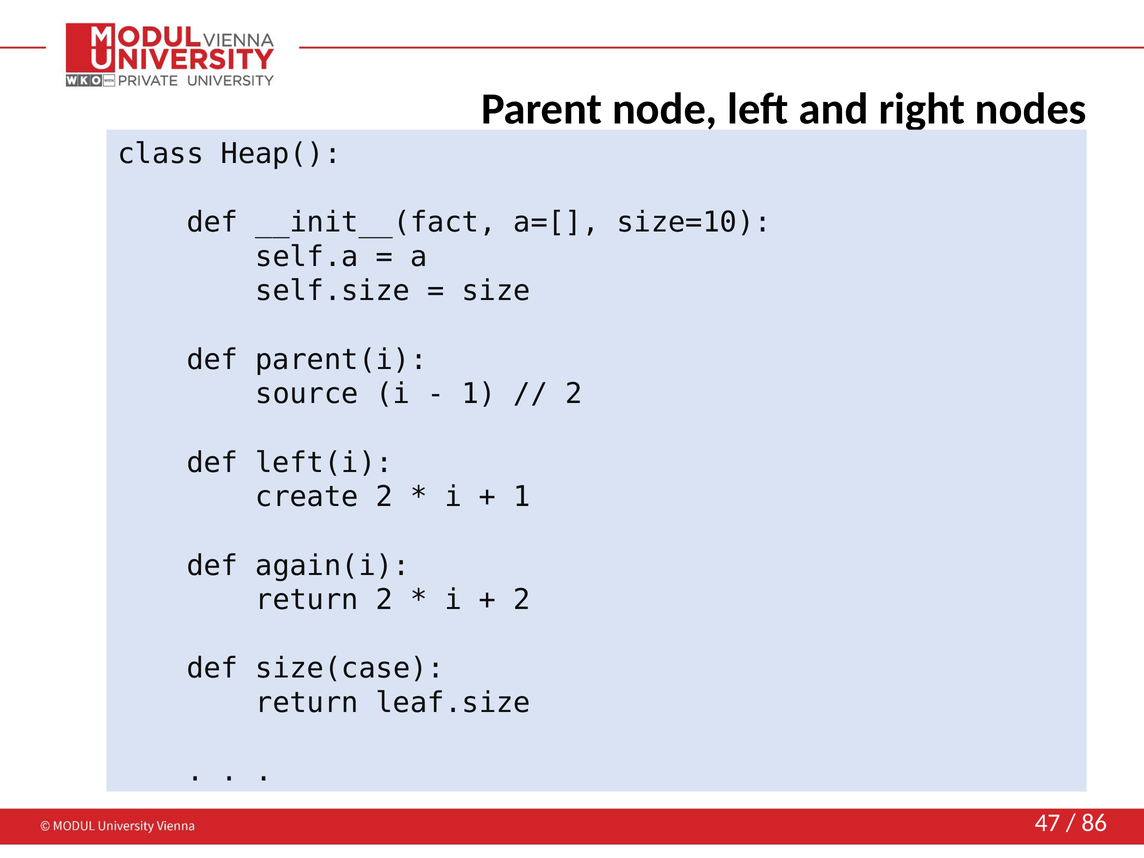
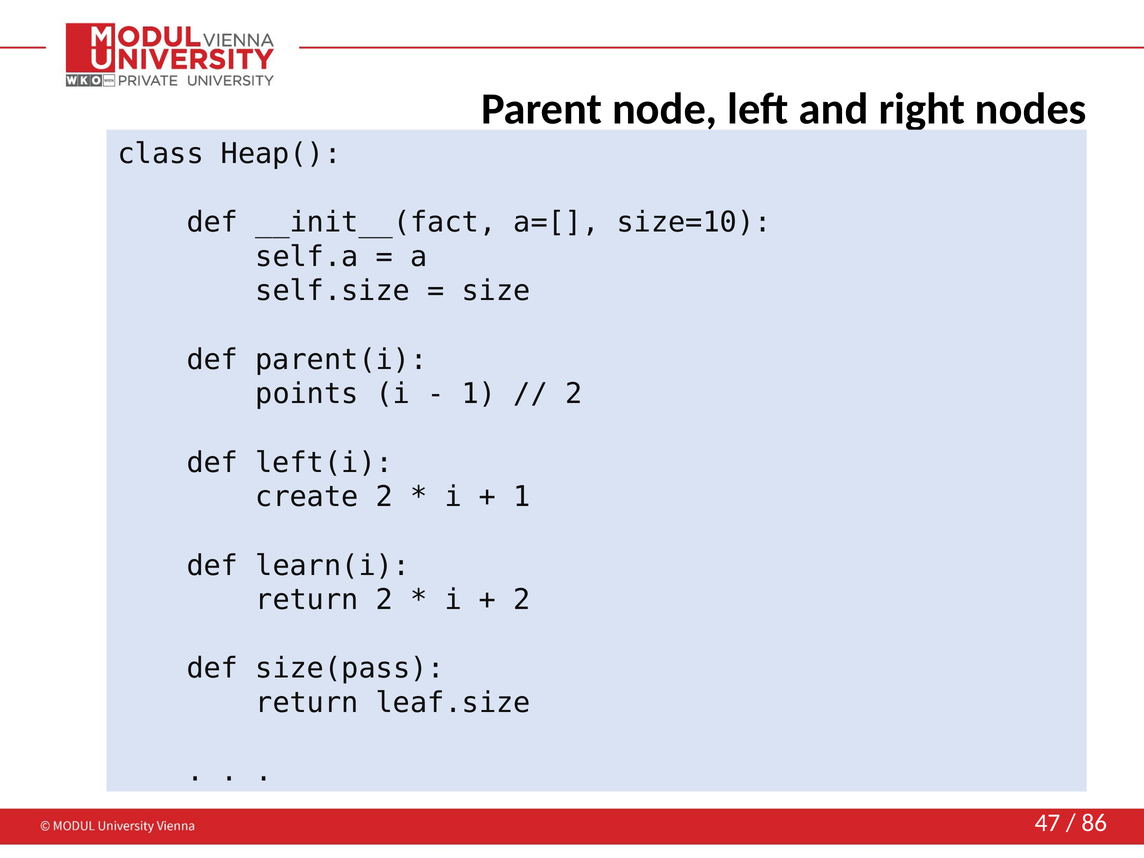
source: source -> points (307, 394)
again(i: again(i -> learn(i (333, 566)
size(case: size(case -> size(pass (350, 669)
